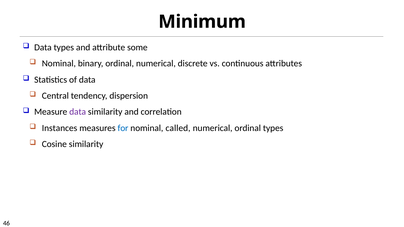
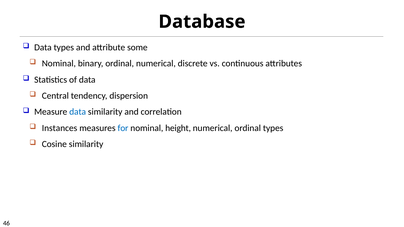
Minimum: Minimum -> Database (202, 22)
data colour: purple -> blue (78, 112)
called: called -> height (178, 128)
